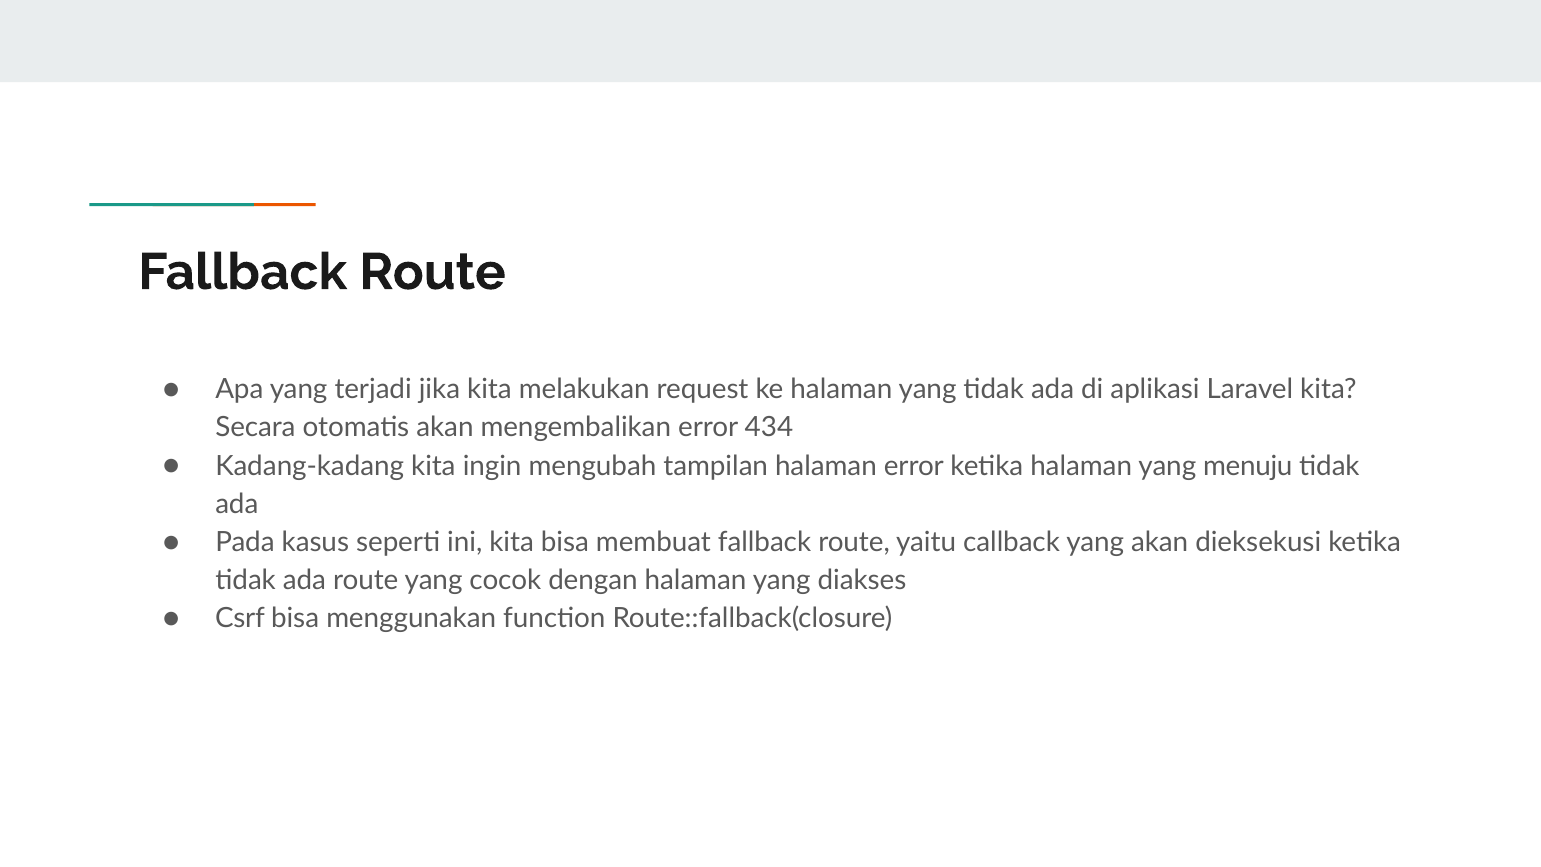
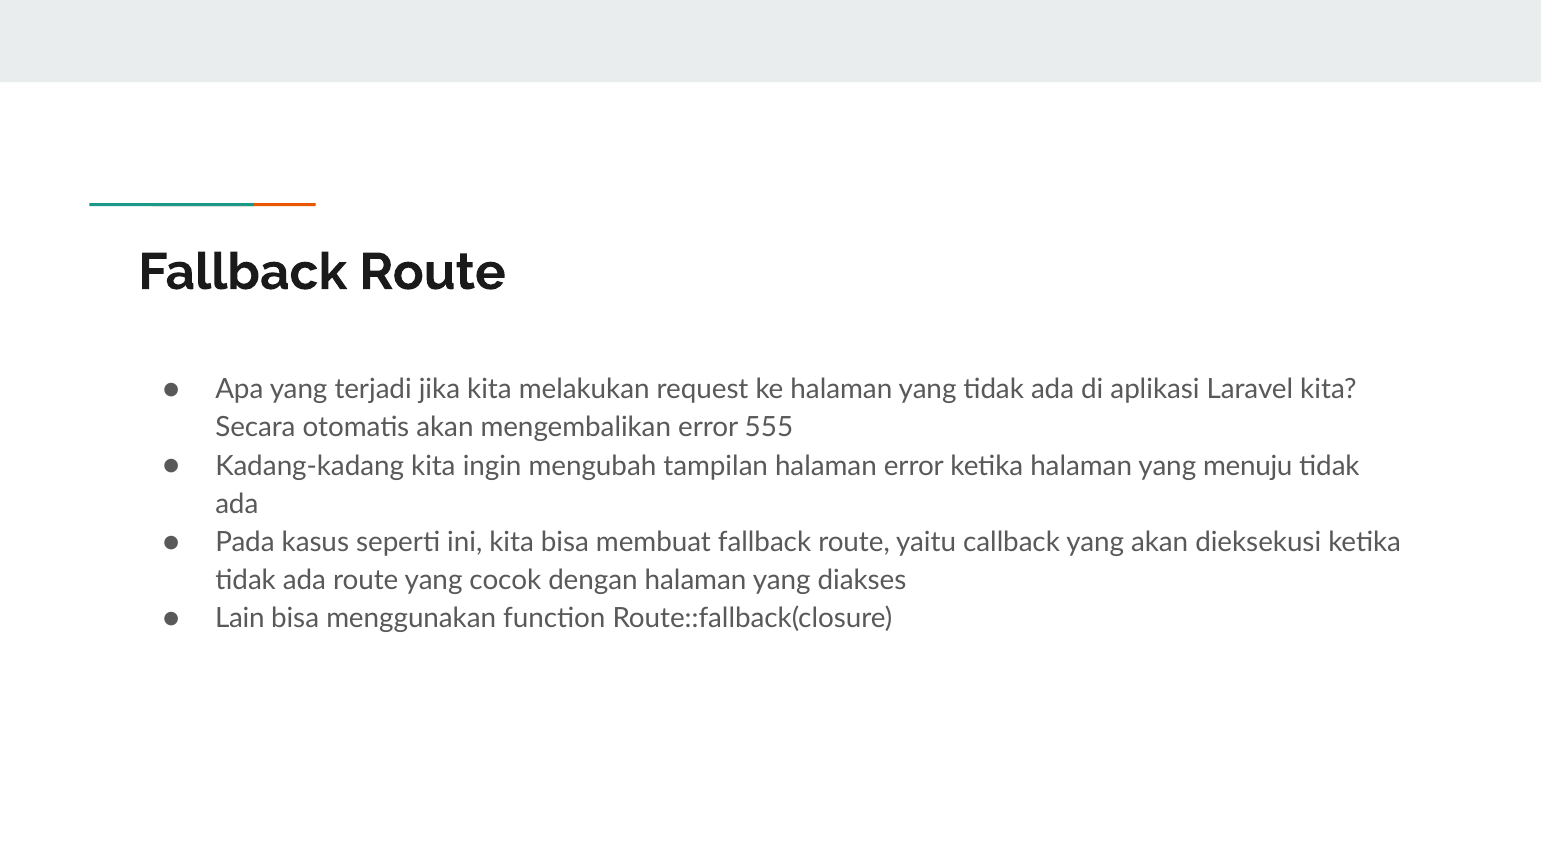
434: 434 -> 555 (769, 428)
Csrf: Csrf -> Lain (240, 619)
